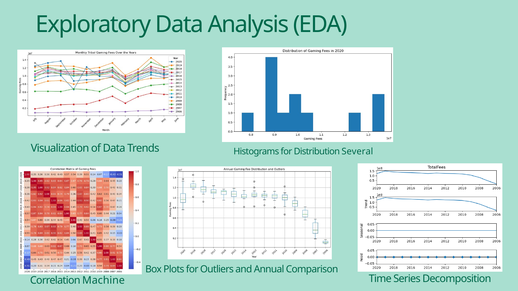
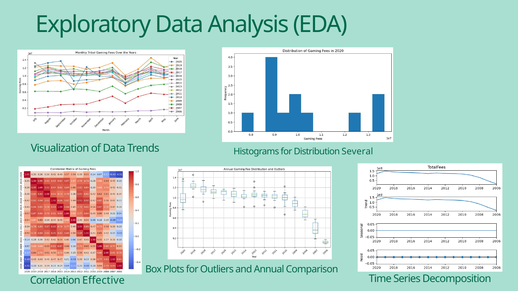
Machine: Machine -> Effective (103, 281)
